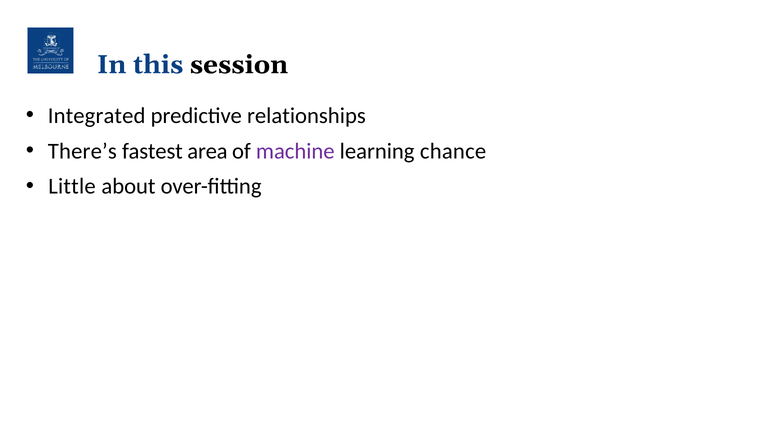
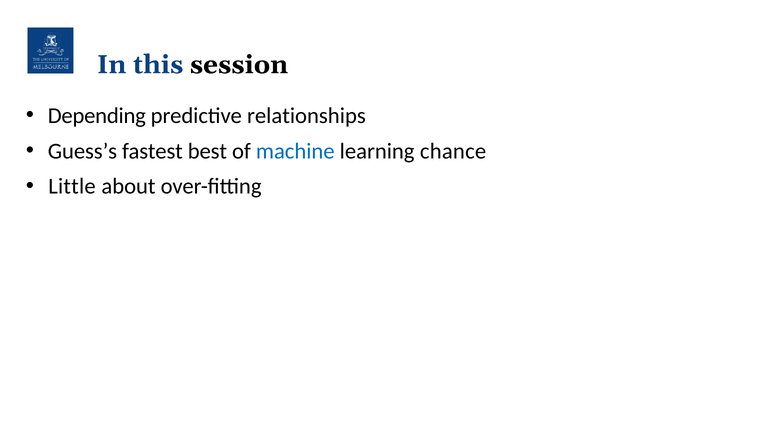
Integrated: Integrated -> Depending (97, 116)
There’s: There’s -> Guess’s (82, 151)
area: area -> best (207, 151)
machine colour: purple -> blue (295, 151)
